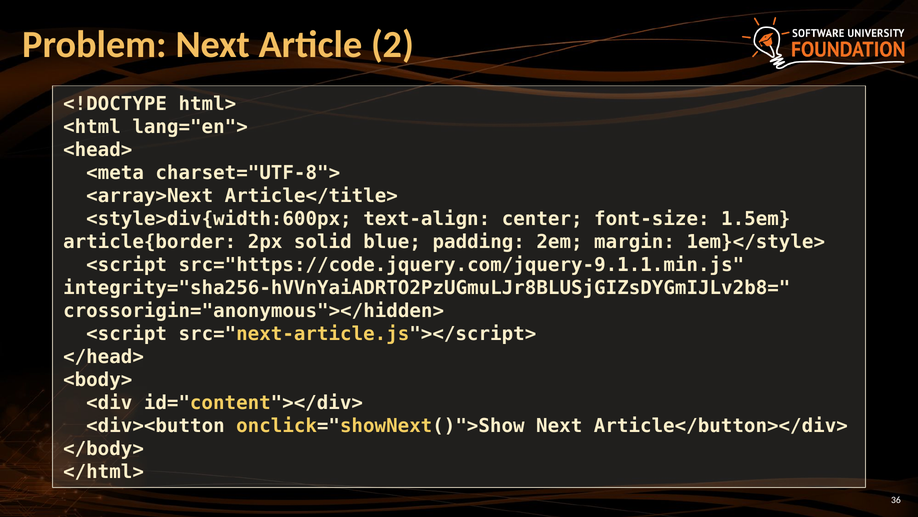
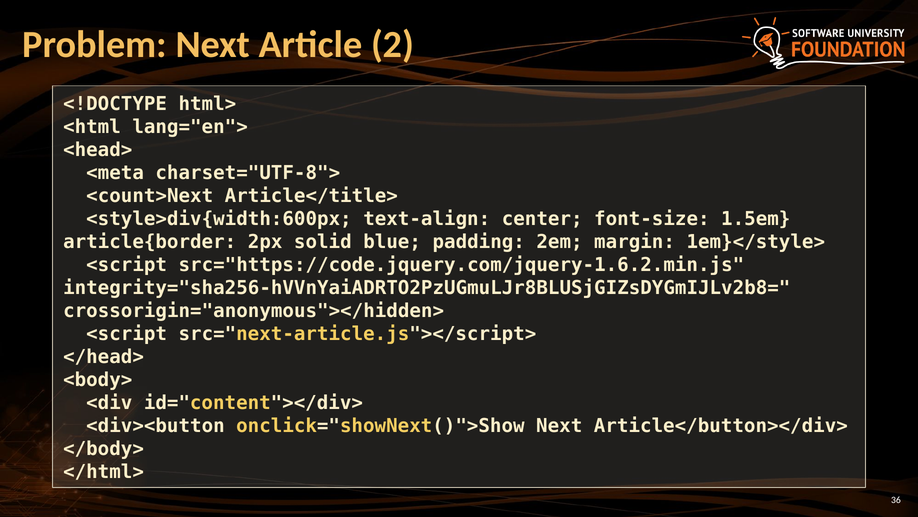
<array>Next: <array>Next -> <count>Next (150, 196)
src="https://code.jquery.com/jquery-9.1.1.min.js: src="https://code.jquery.com/jquery-9.1.1.min.js -> src="https://code.jquery.com/jquery-1.6.2.min.js (461, 265)
